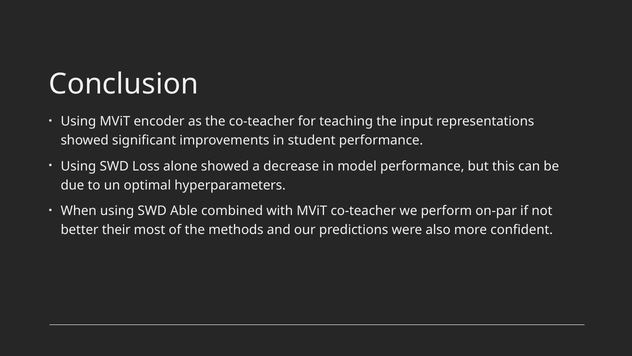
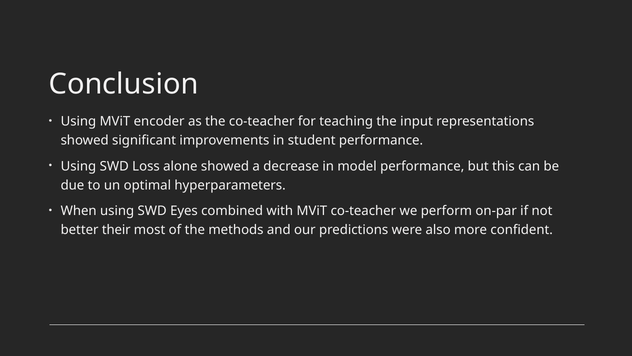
Able: Able -> Eyes (184, 210)
